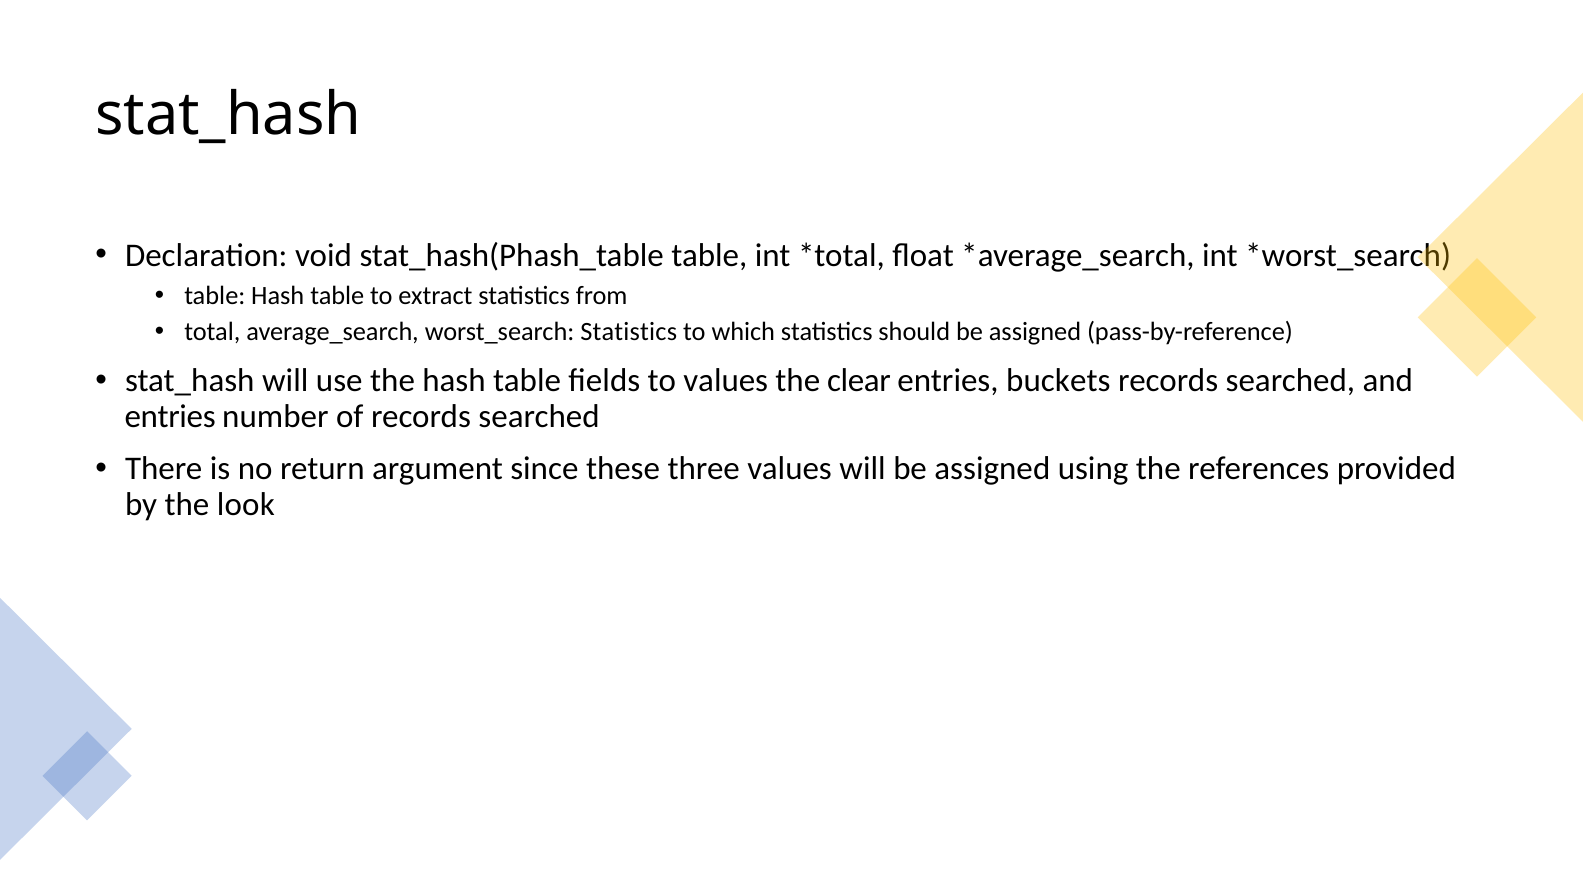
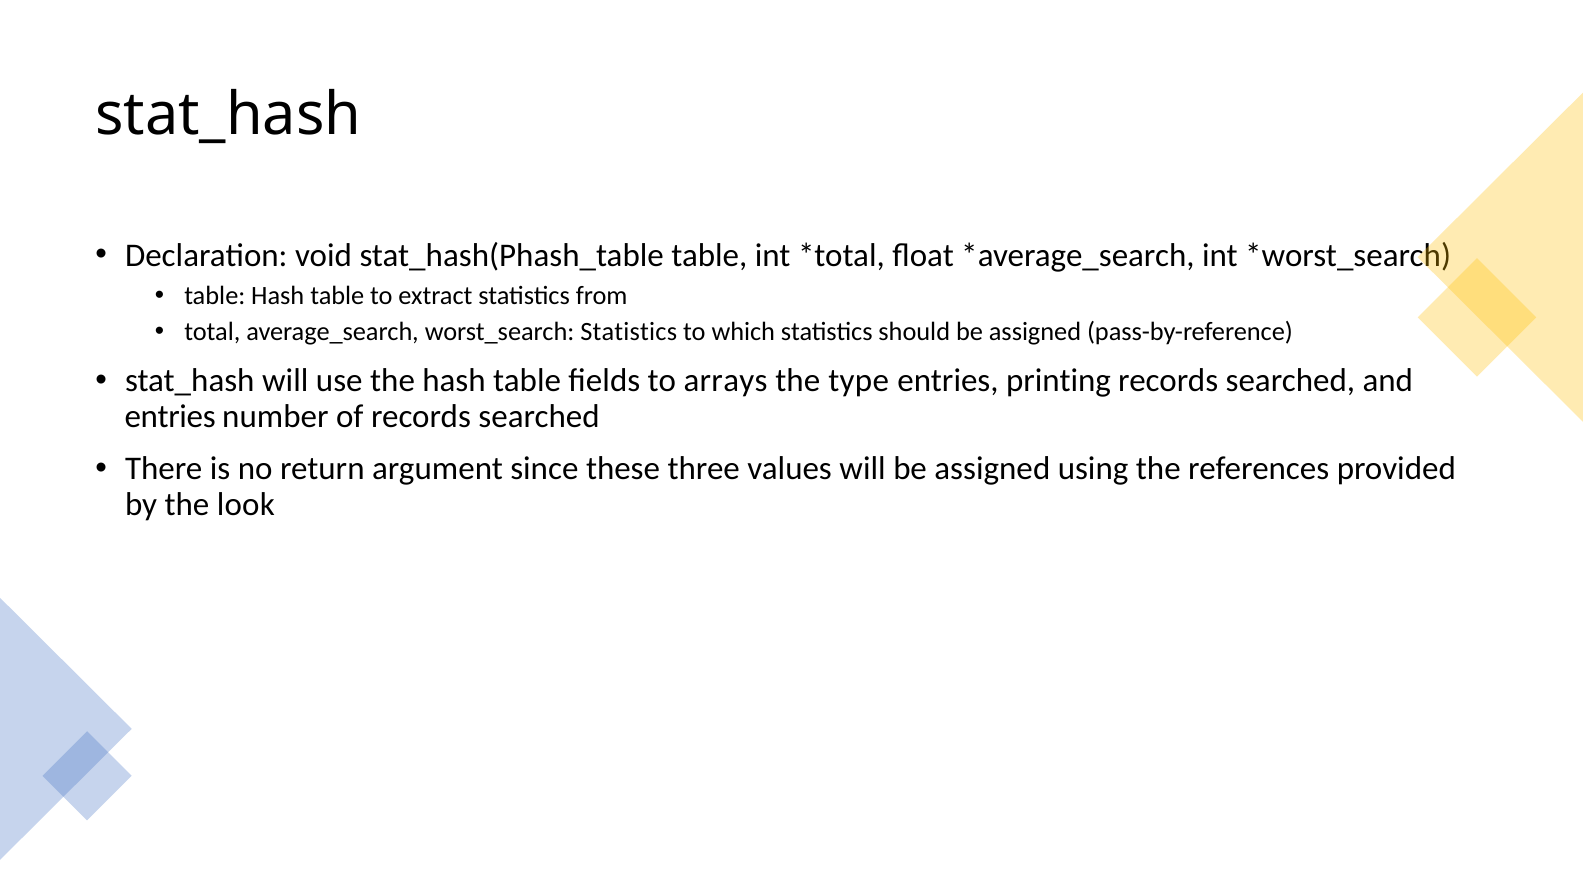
to values: values -> arrays (726, 381)
clear: clear -> type (859, 381)
buckets: buckets -> printing (1058, 381)
